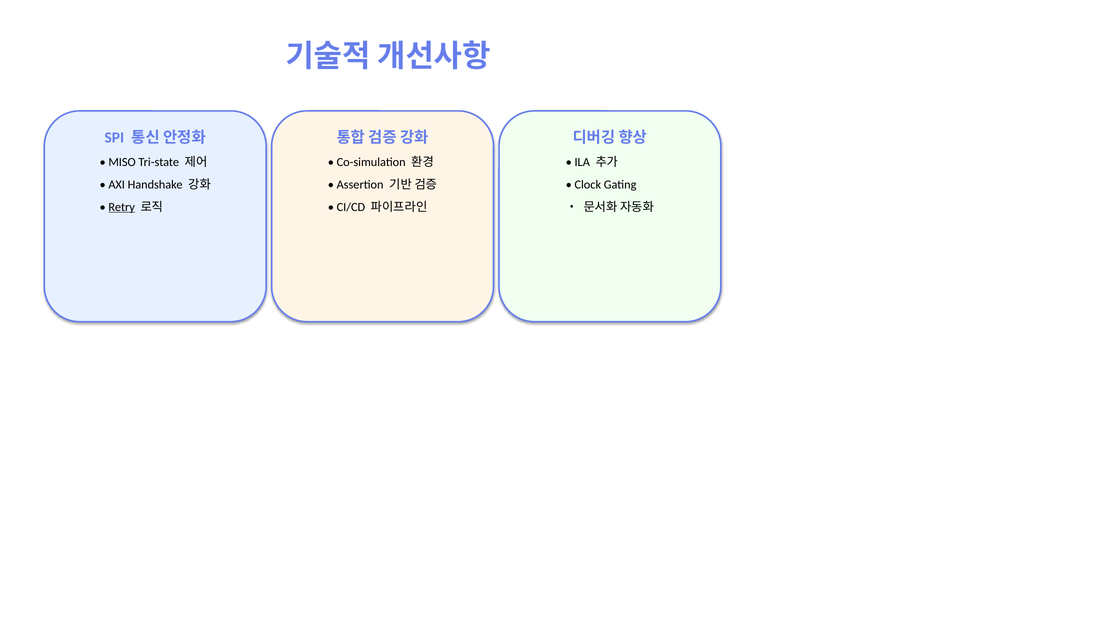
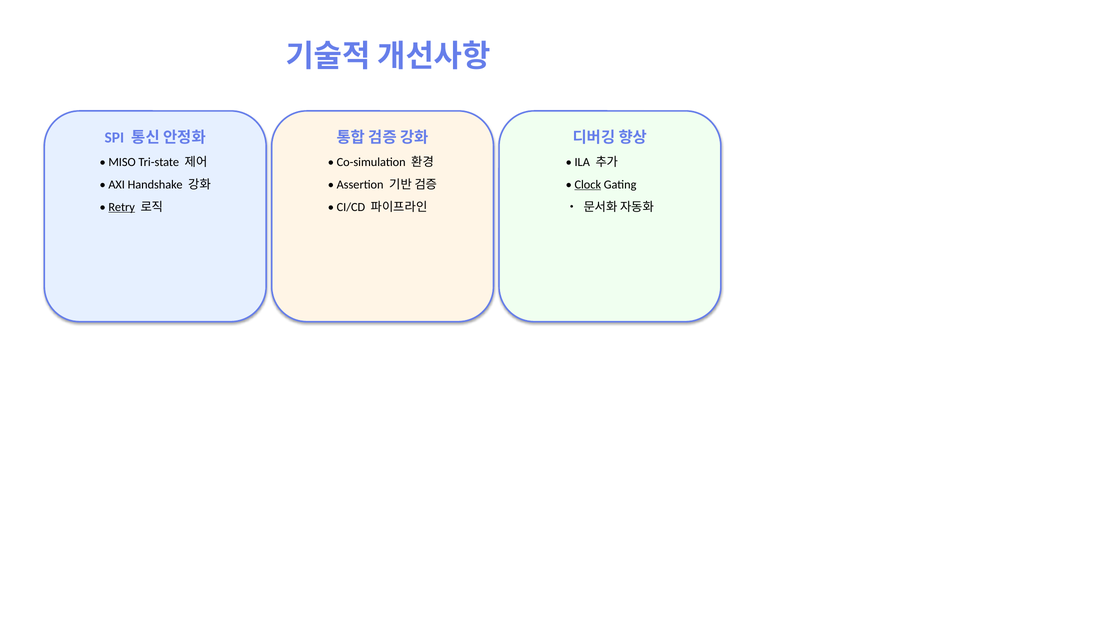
Clock underline: none -> present (588, 184)
